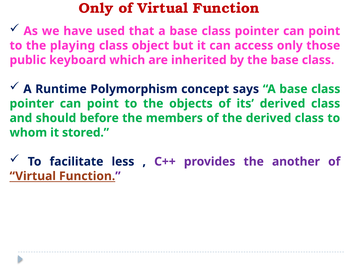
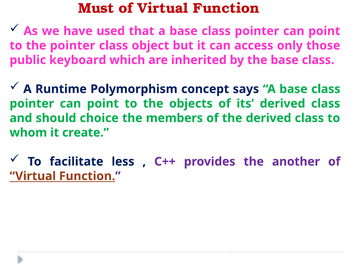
Only: Only -> Must (96, 8)
the playing: playing -> pointer (73, 45)
before: before -> choice (99, 118)
stored: stored -> create (86, 132)
